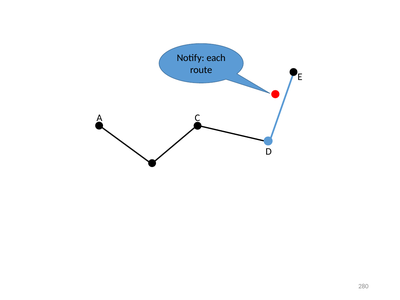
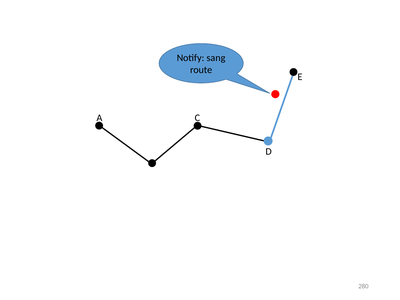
each: each -> sang (216, 58)
